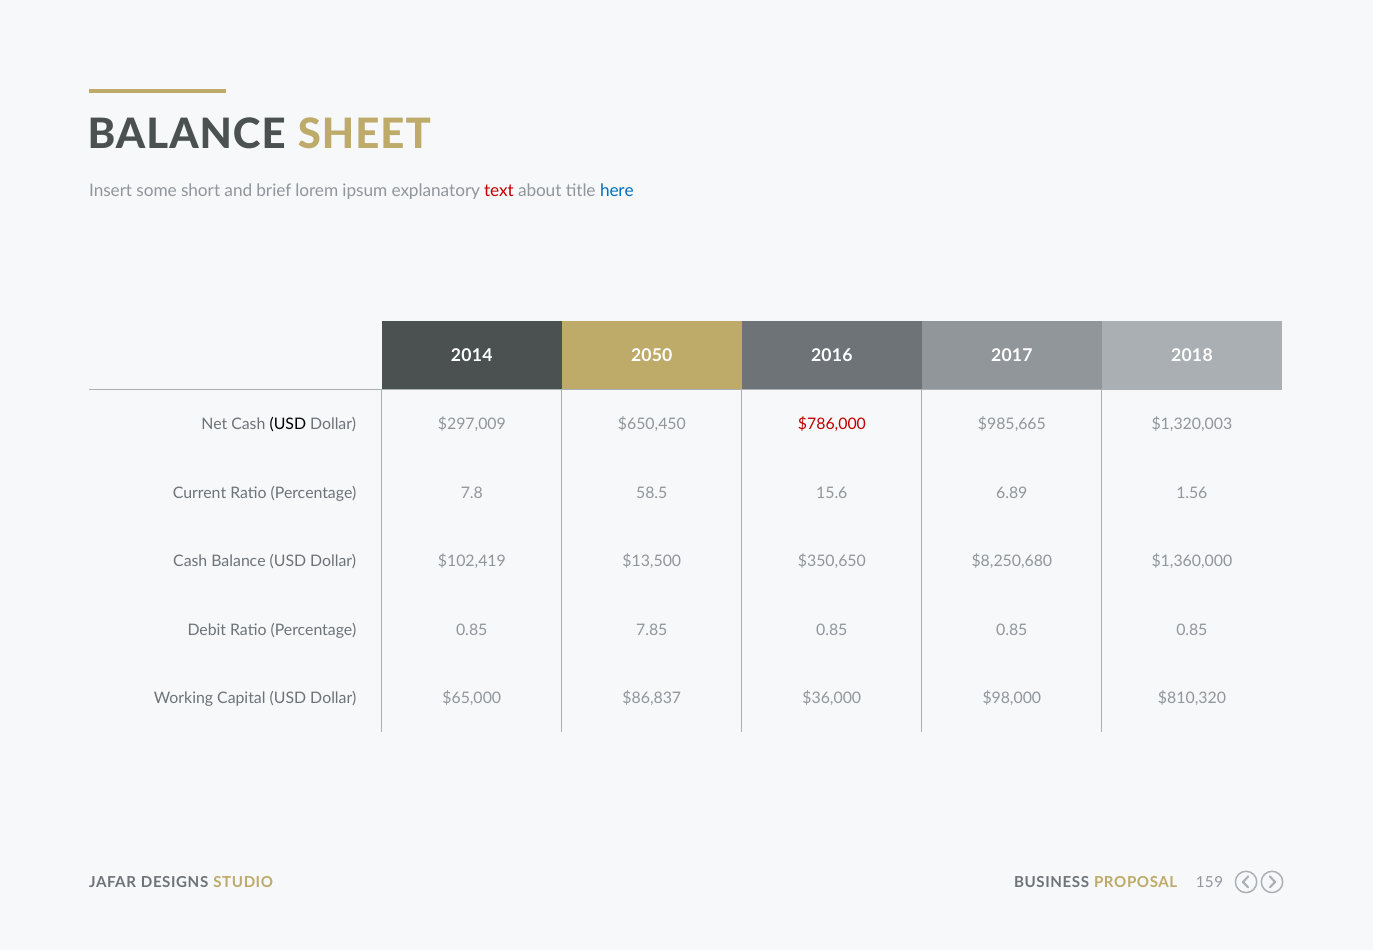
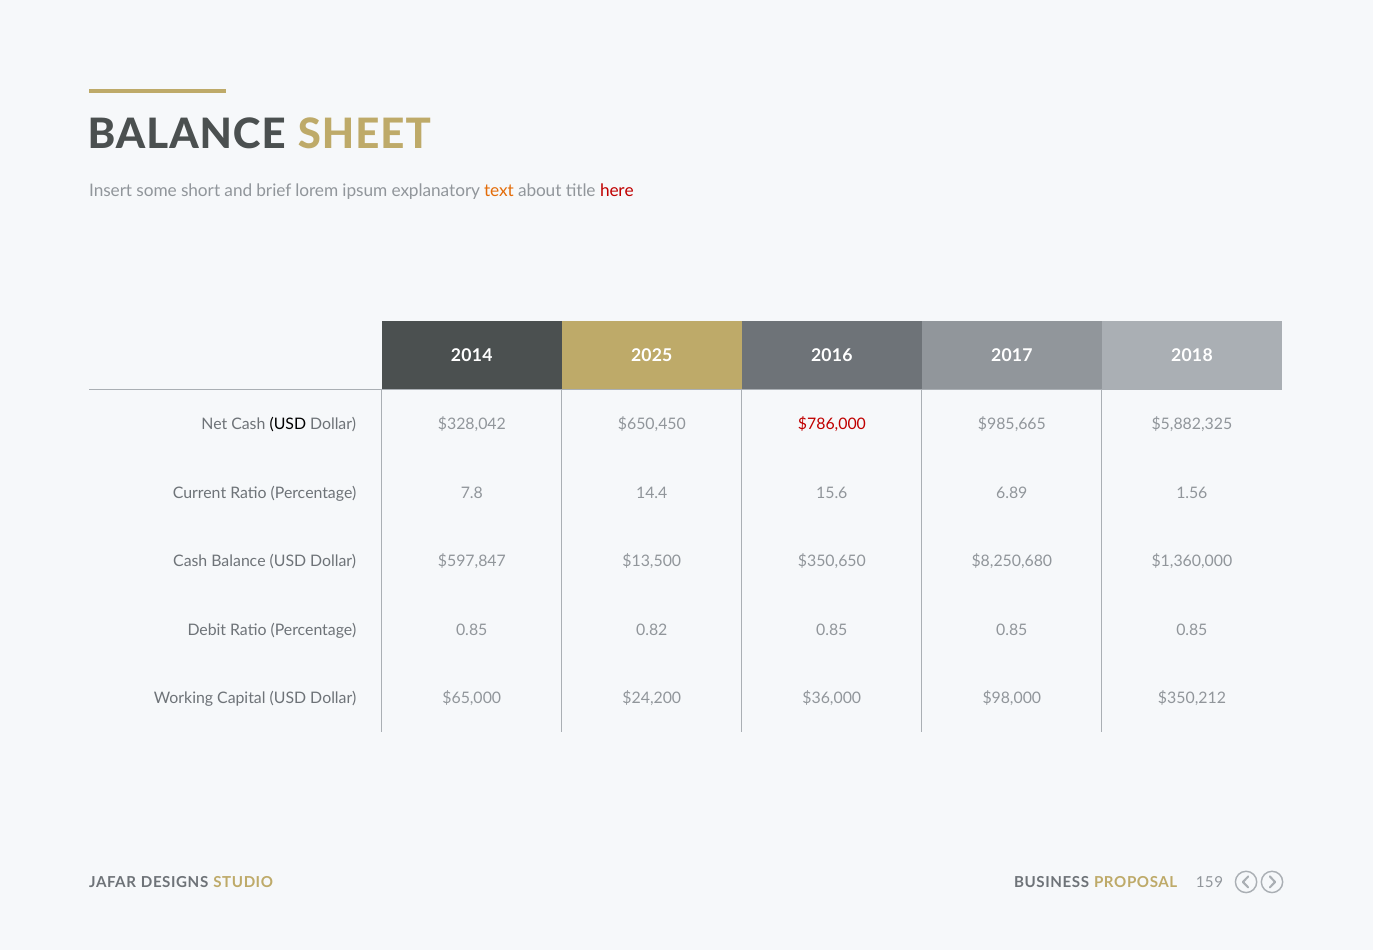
text colour: red -> orange (499, 191)
here colour: blue -> red (617, 191)
2050: 2050 -> 2025 (652, 356)
$297,009: $297,009 -> $328,042 (472, 425)
$1,320,003: $1,320,003 -> $5,882,325 (1192, 425)
58.5: 58.5 -> 14.4 (652, 493)
$102,419: $102,419 -> $597,847 (472, 562)
7.85: 7.85 -> 0.82 (652, 630)
$86,837: $86,837 -> $24,200 (652, 699)
$810,320: $810,320 -> $350,212 (1192, 699)
